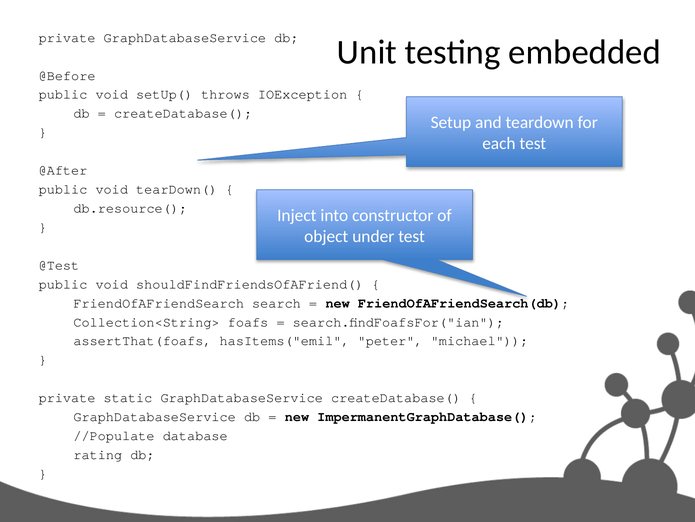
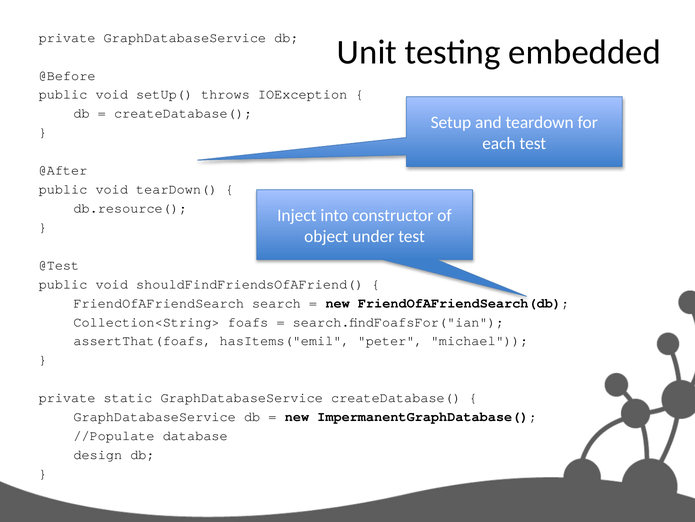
rating: rating -> design (98, 454)
